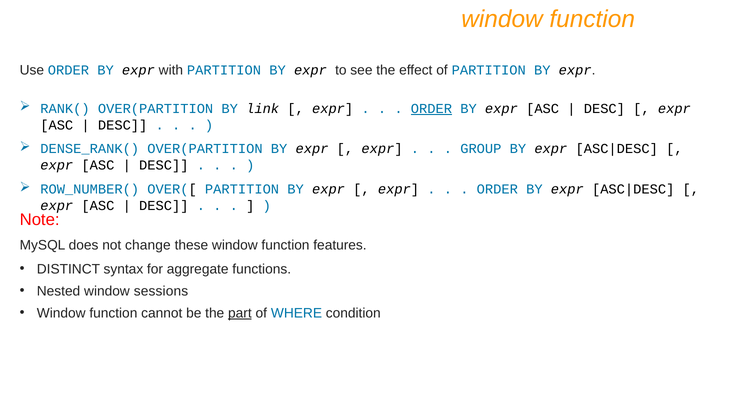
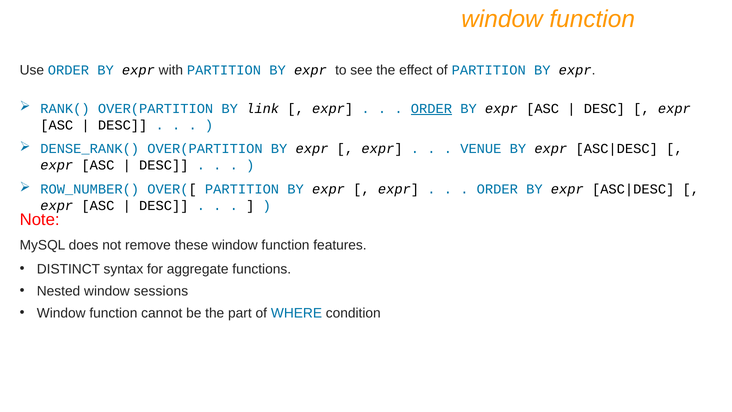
GROUP: GROUP -> VENUE (481, 149)
change: change -> remove (148, 245)
part underline: present -> none (240, 313)
